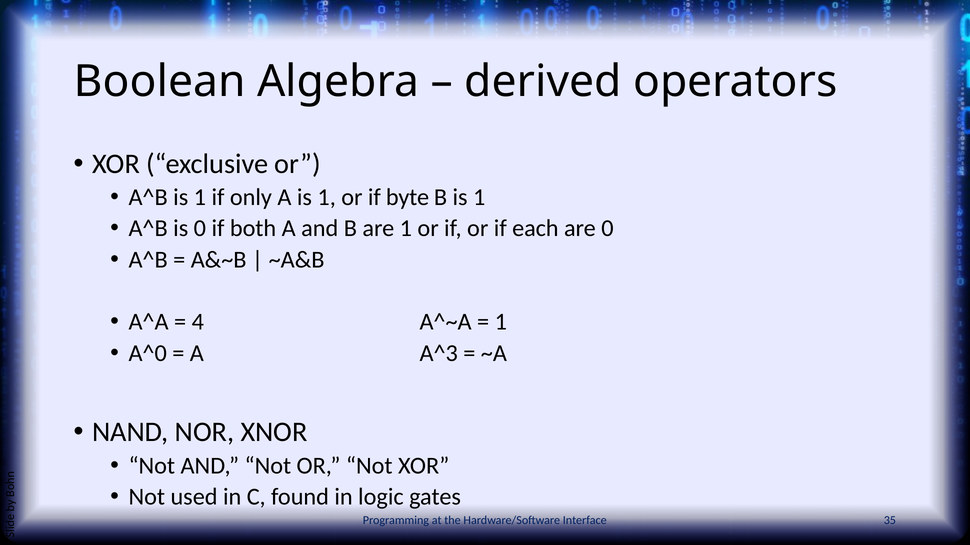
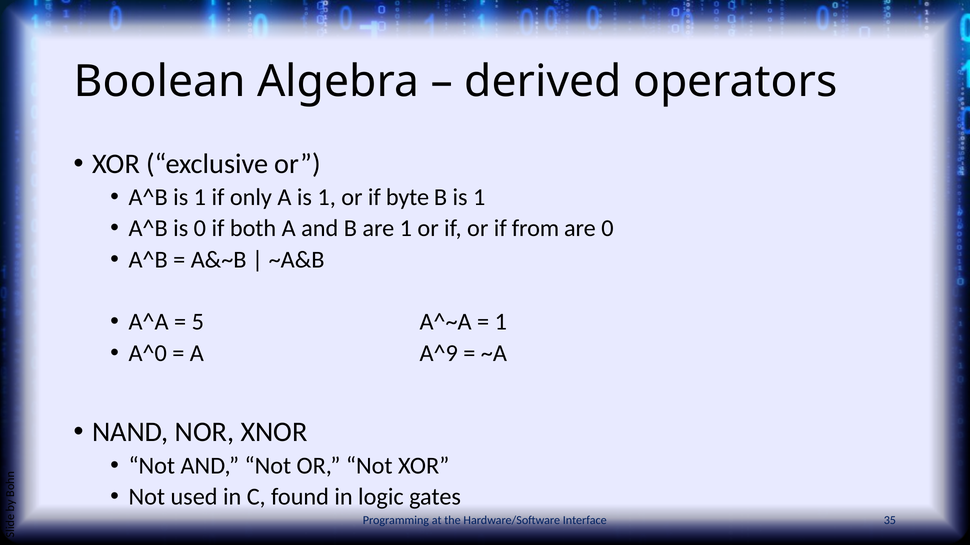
each: each -> from (535, 229)
4: 4 -> 5 (198, 322)
A^3: A^3 -> A^9 (439, 354)
